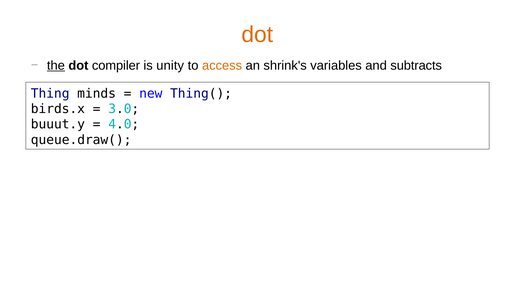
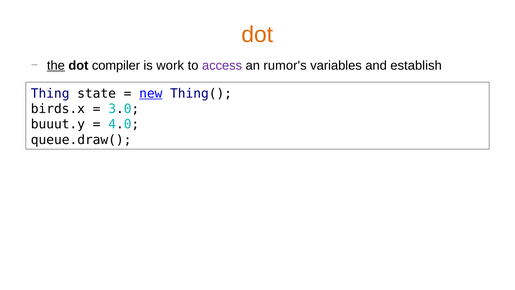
unity: unity -> work (170, 65)
access colour: orange -> purple (222, 65)
shrink's: shrink's -> rumor's (285, 65)
subtracts: subtracts -> establish (416, 65)
minds: minds -> state (97, 93)
new underline: none -> present (151, 93)
